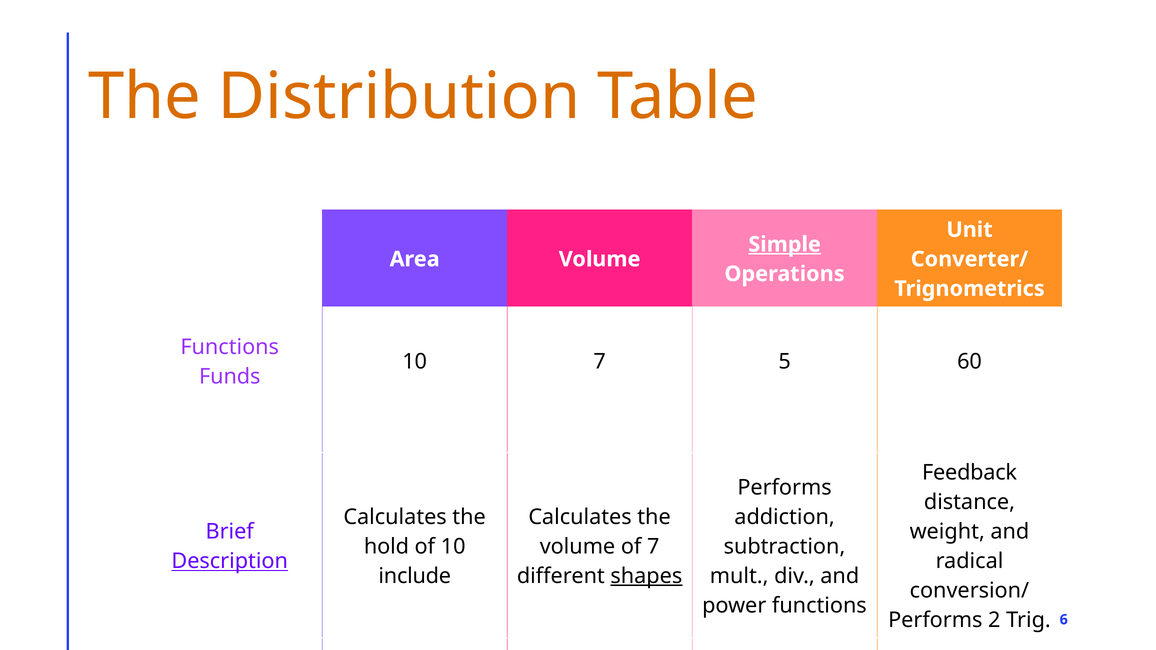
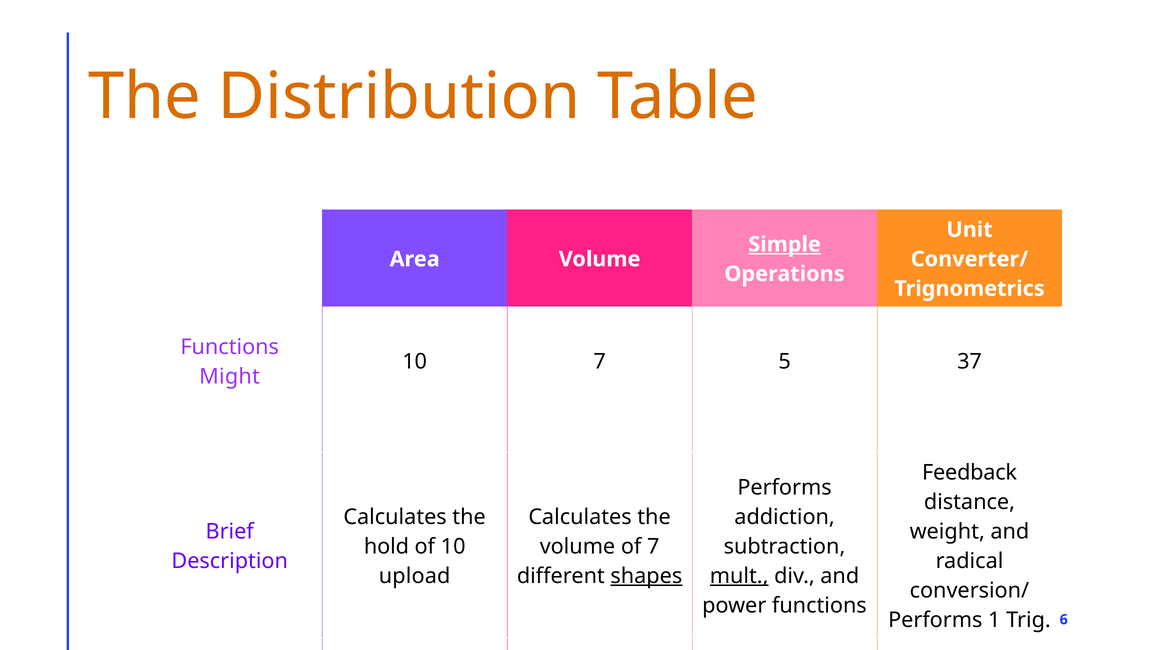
60: 60 -> 37 (970, 362)
Funds: Funds -> Might (230, 377)
Description underline: present -> none (230, 561)
include: include -> upload (415, 576)
mult underline: none -> present (739, 576)
2: 2 -> 1 (994, 620)
